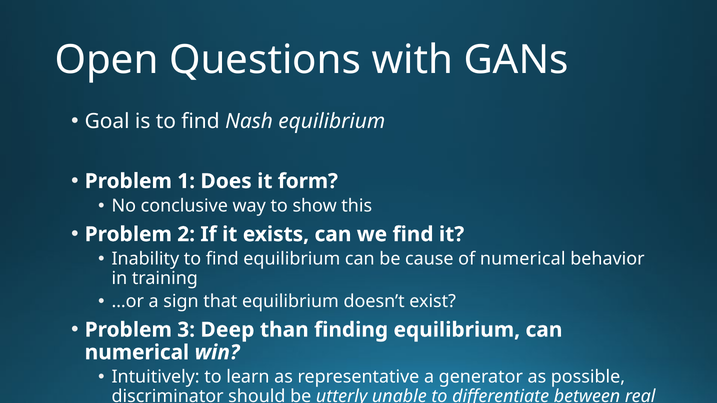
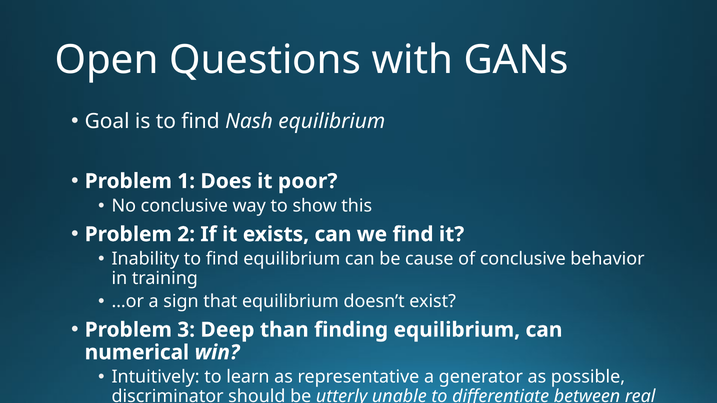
form: form -> poor (308, 181)
of numerical: numerical -> conclusive (523, 259)
